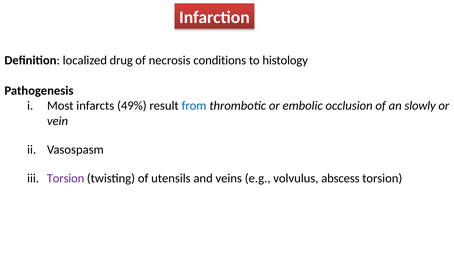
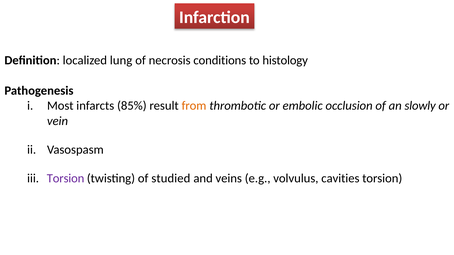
drug: drug -> lung (121, 61)
49%: 49% -> 85% (132, 106)
from colour: blue -> orange (194, 106)
utensils: utensils -> studied (171, 179)
abscess: abscess -> cavities (340, 179)
